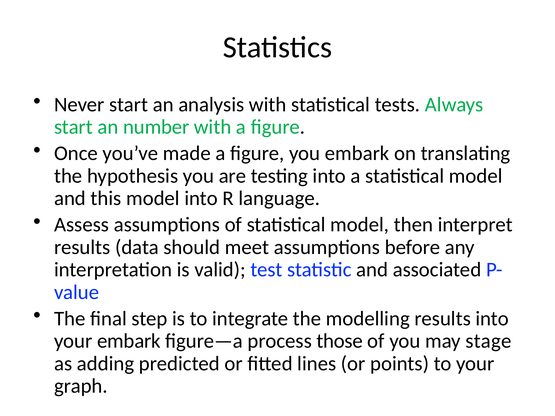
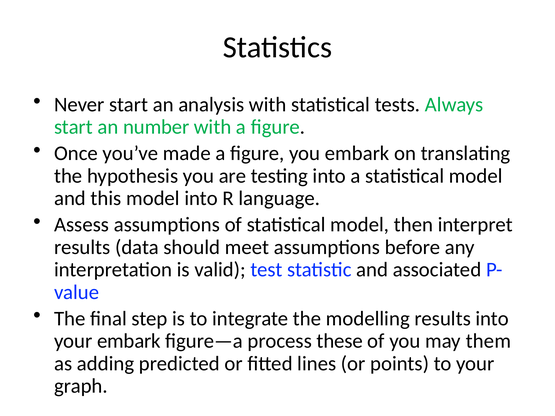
those: those -> these (340, 341)
stage: stage -> them (488, 341)
